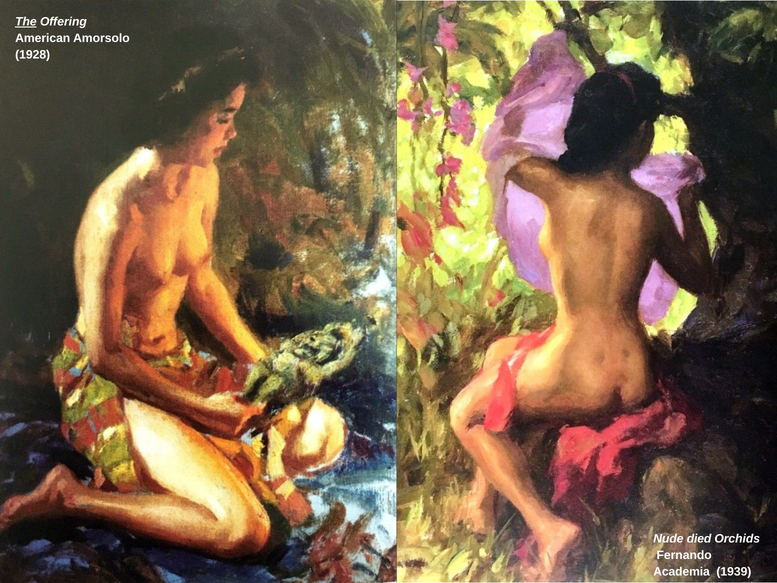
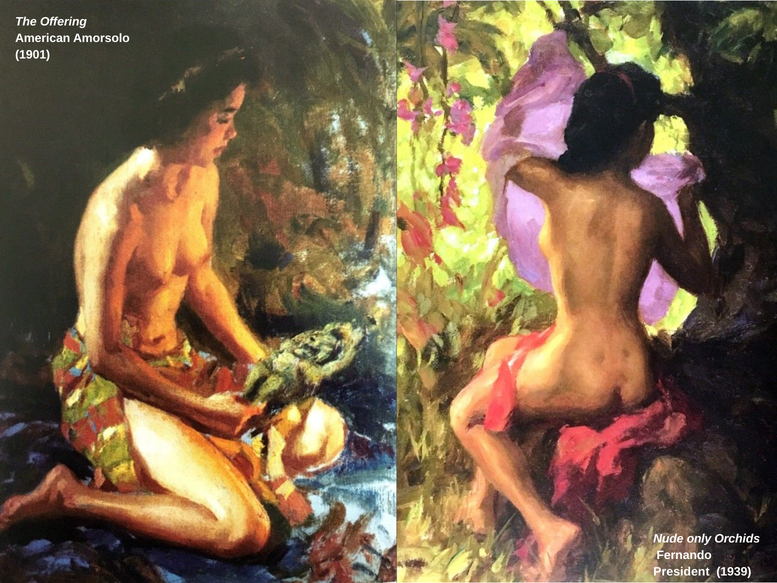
The underline: present -> none (26, 22)
1928: 1928 -> 1901 (33, 55)
died: died -> only (699, 538)
Academia: Academia -> President (681, 571)
